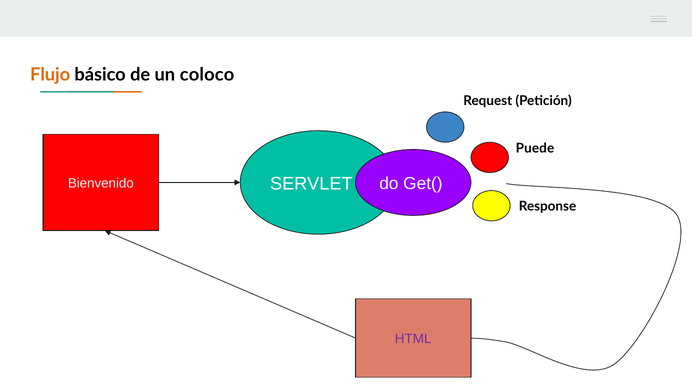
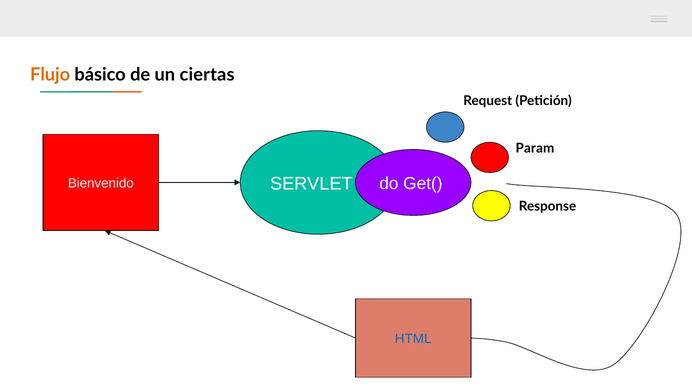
coloco: coloco -> ciertas (207, 75)
Puede: Puede -> Param (535, 148)
HTML colour: purple -> blue (413, 339)
